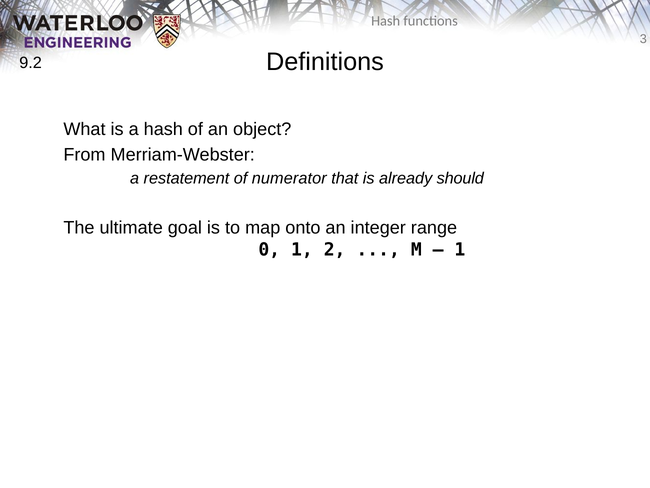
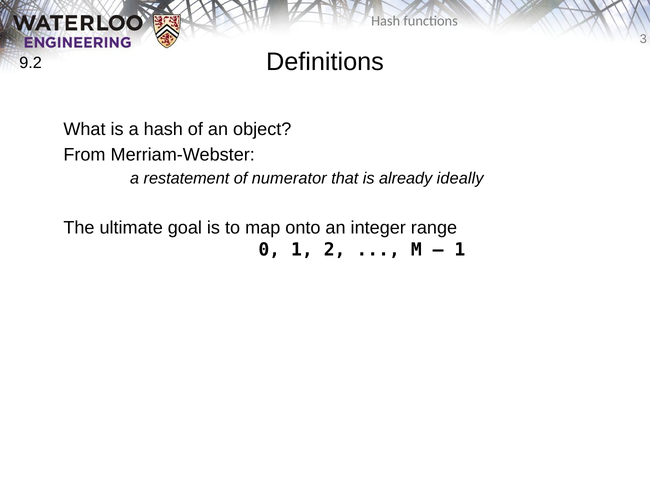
should: should -> ideally (460, 178)
